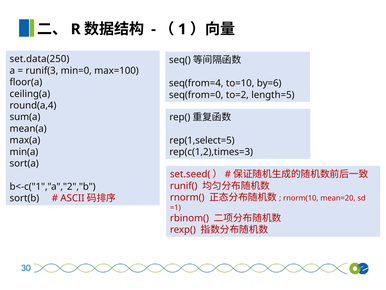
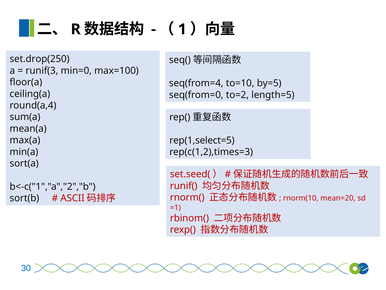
set.data(250: set.data(250 -> set.drop(250 (40, 59)
by=6: by=6 -> by=5 (269, 83)
